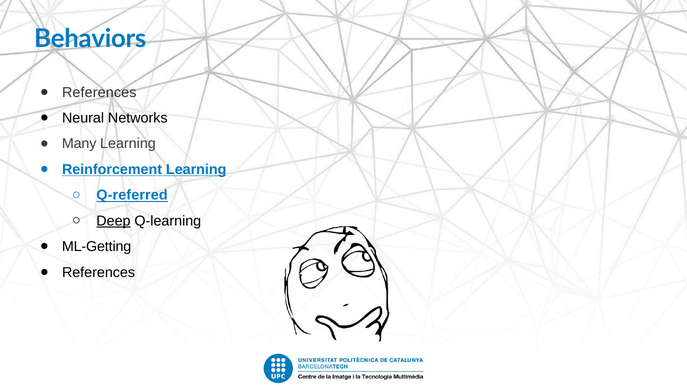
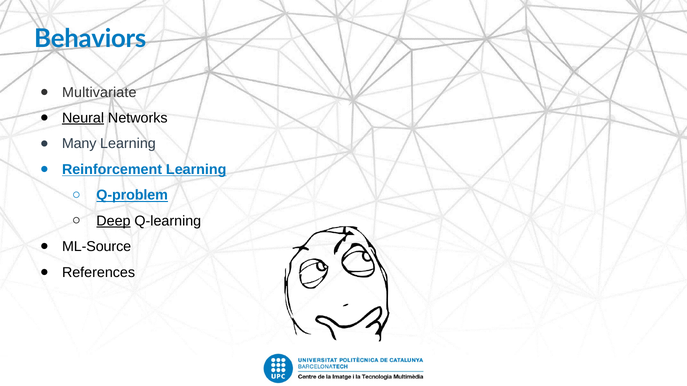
References: References -> Multivariate (99, 92)
Neural underline: none -> present (83, 118)
Q-referred: Q-referred -> Q-problem (132, 195)
ML-Getting: ML-Getting -> ML-Source (97, 247)
